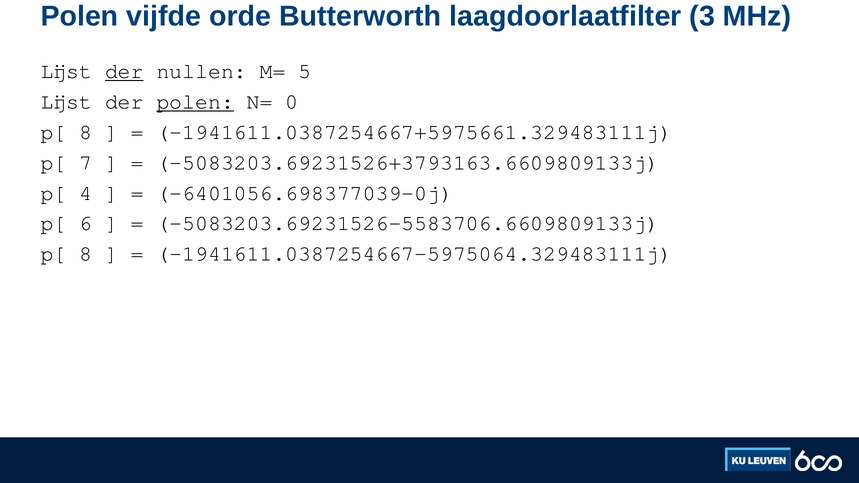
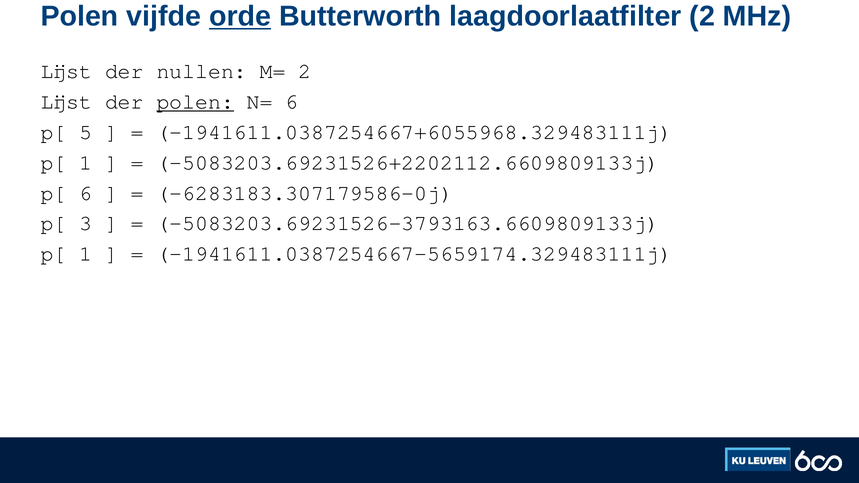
orde underline: none -> present (240, 16)
laagdoorlaatfilter 3: 3 -> 2 (702, 16)
der underline: present -> none (124, 71)
M= 5: 5 -> 2 (305, 71)
N= 0: 0 -> 6 (292, 102)
8: 8 -> 5 (86, 132)
-1941611.0387254667+5975661.329483111j: -1941611.0387254667+5975661.329483111j -> -1941611.0387254667+6055968.329483111j (414, 132)
7: 7 -> 1 (86, 163)
-5083203.69231526+3793163.6609809133j: -5083203.69231526+3793163.6609809133j -> -5083203.69231526+2202112.6609809133j (408, 163)
p[ 4: 4 -> 6 (86, 193)
-6401056.698377039-0j: -6401056.698377039-0j -> -6283183.307179586-0j (305, 193)
6: 6 -> 3 (86, 223)
-5083203.69231526-5583706.6609809133j: -5083203.69231526-5583706.6609809133j -> -5083203.69231526-3793163.6609809133j (408, 223)
8: 8 -> 1 (86, 254)
-1941611.0387254667-5975064.329483111j: -1941611.0387254667-5975064.329483111j -> -1941611.0387254667-5659174.329483111j (414, 254)
